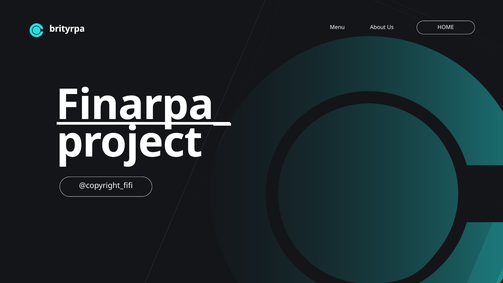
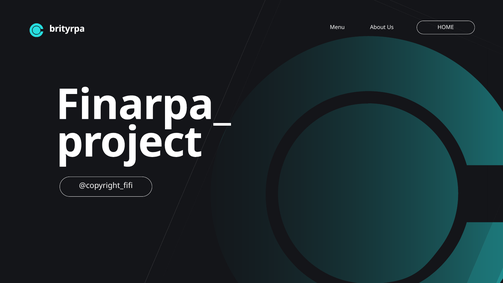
Finarpa_ underline: present -> none (143, 105)
